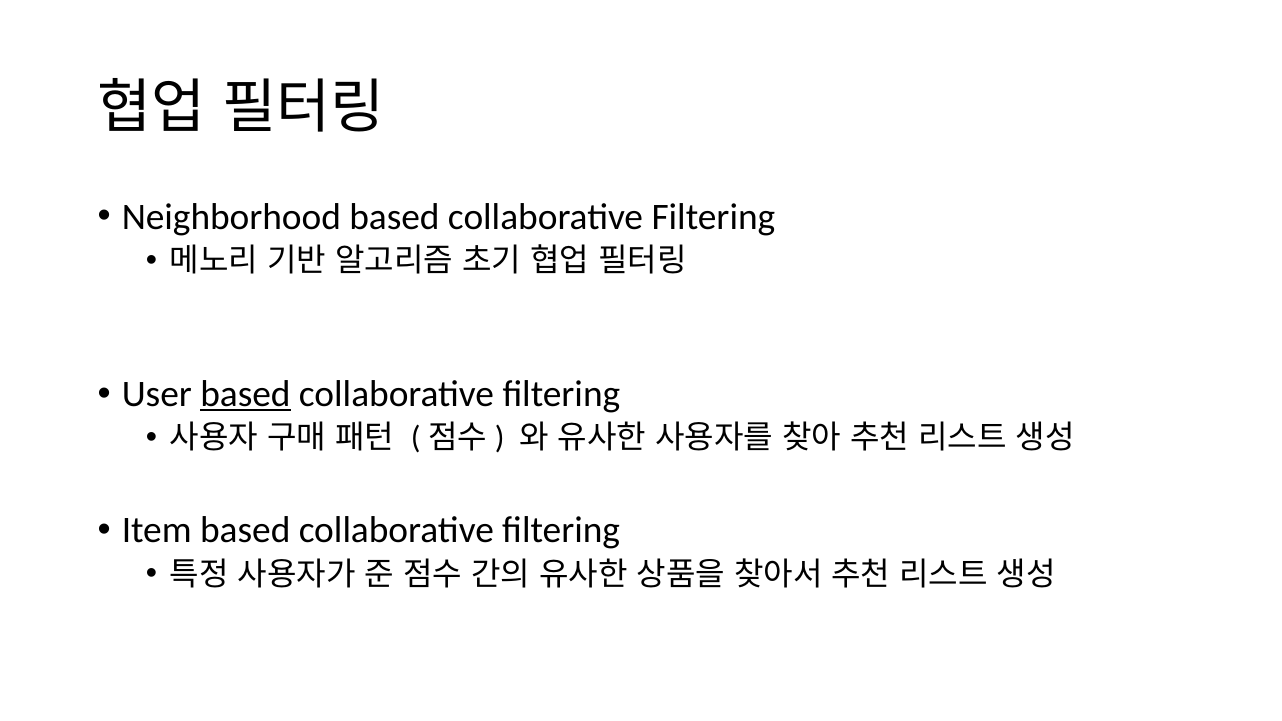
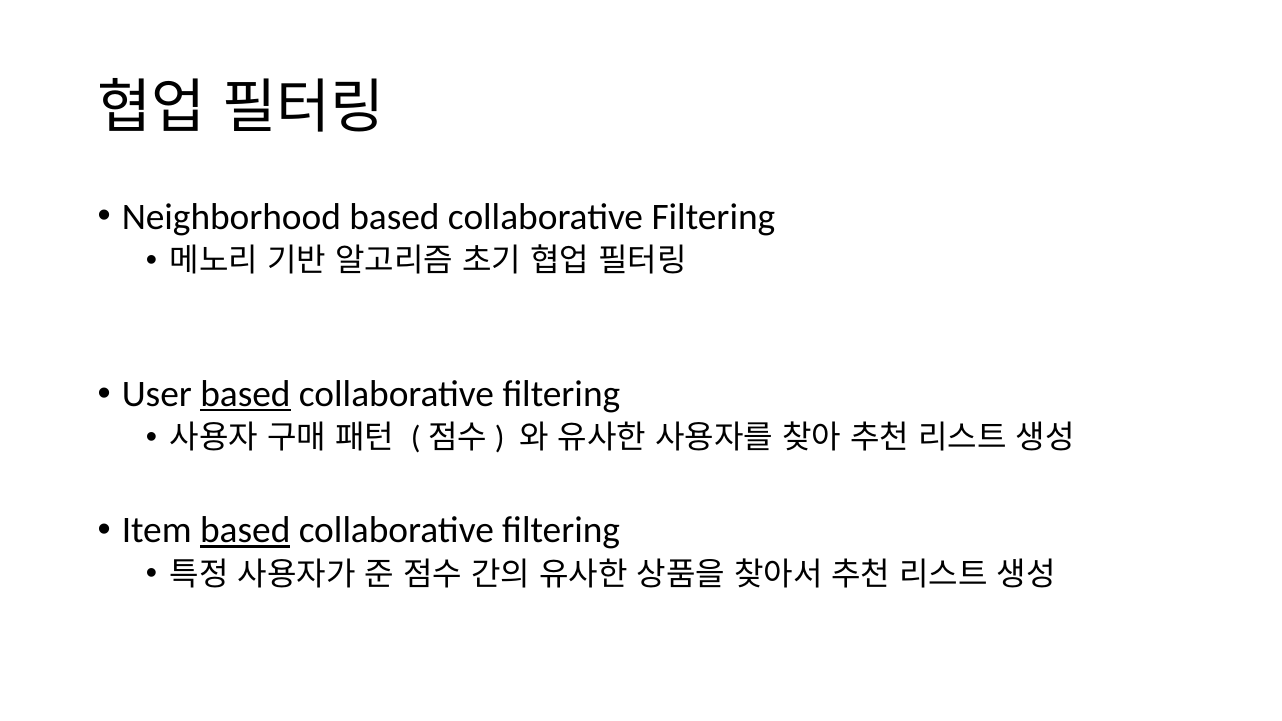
based underline: none -> present (245, 531)
